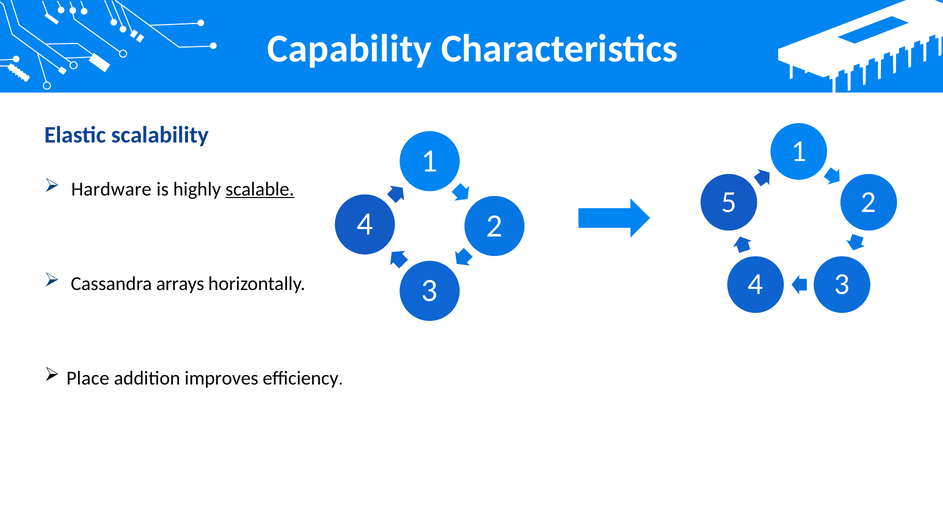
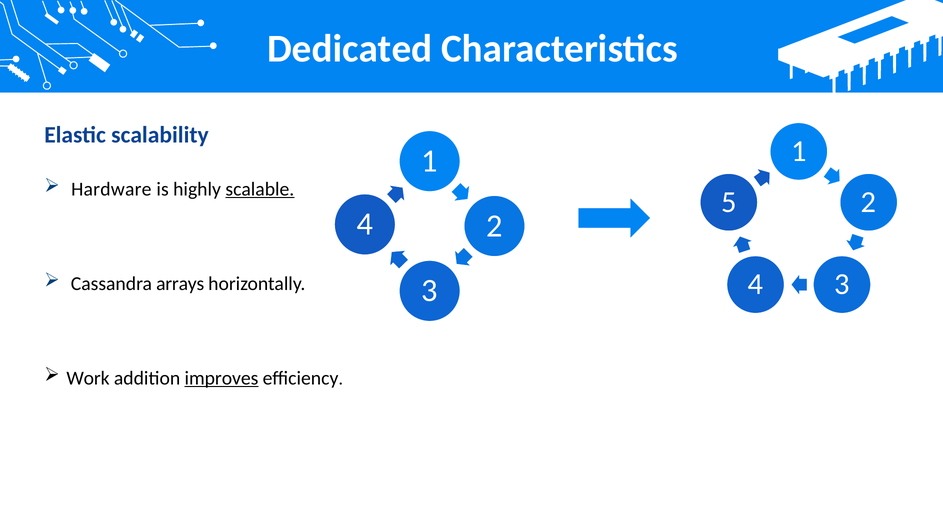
Capability: Capability -> Dedicated (350, 49)
Place: Place -> Work (88, 378)
improves underline: none -> present (221, 378)
